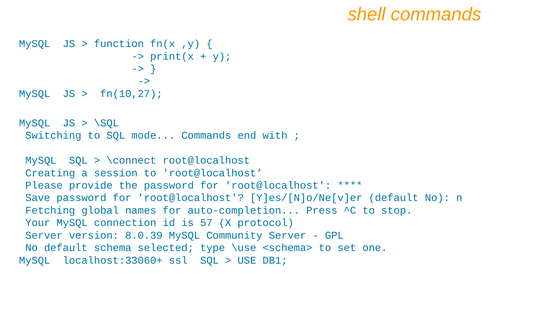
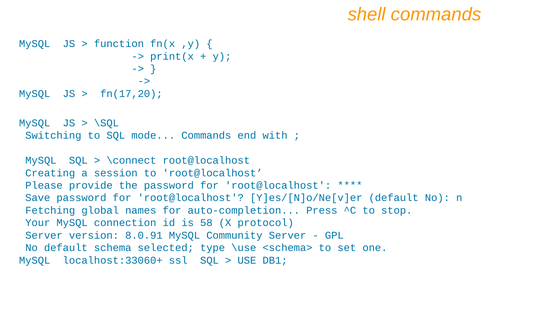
fn(10,27: fn(10,27 -> fn(17,20 (131, 94)
57: 57 -> 58 (206, 223)
8.0.39: 8.0.39 -> 8.0.91 (144, 235)
